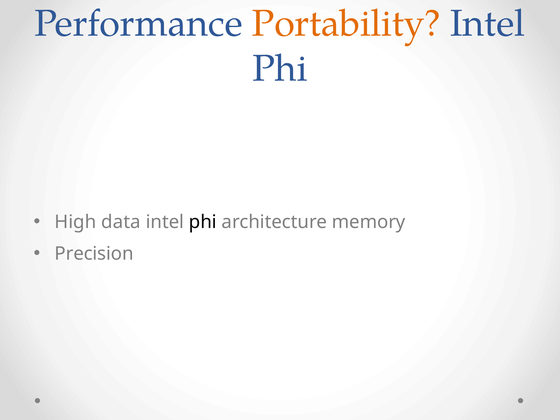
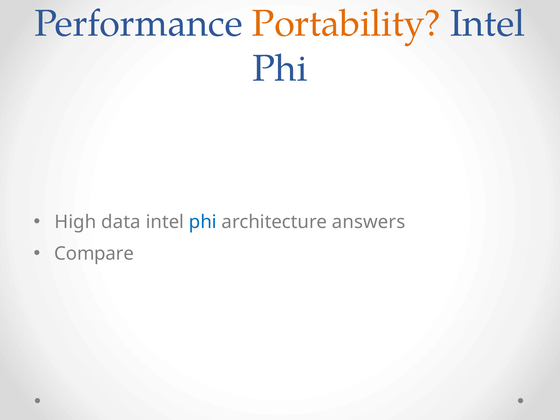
phi colour: black -> blue (203, 222)
memory: memory -> answers (369, 222)
Precision: Precision -> Compare (94, 254)
